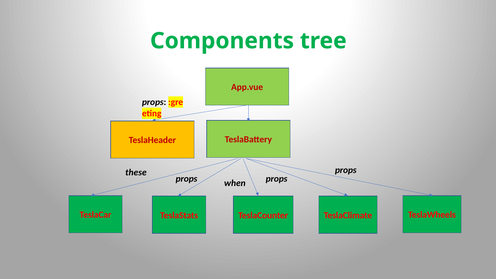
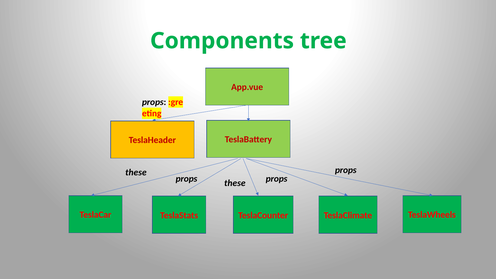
props when: when -> these (235, 183)
